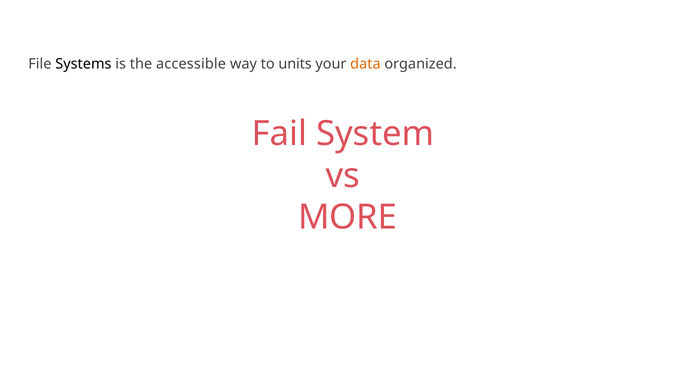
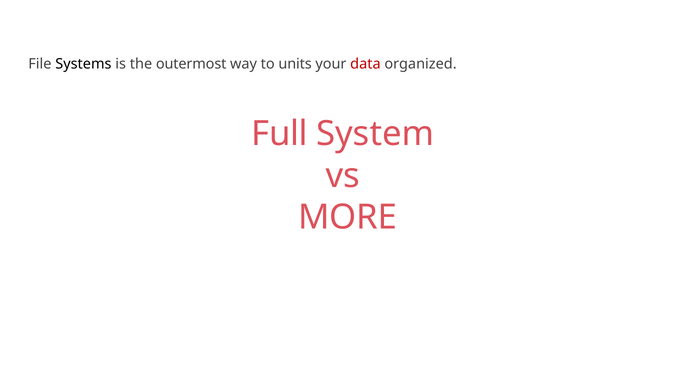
accessible: accessible -> outermost (191, 64)
data colour: orange -> red (365, 64)
Fail: Fail -> Full (280, 134)
